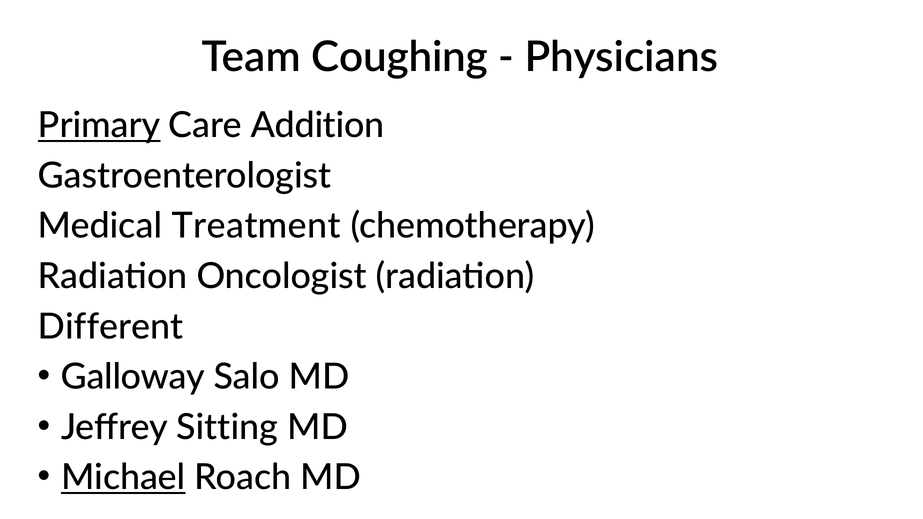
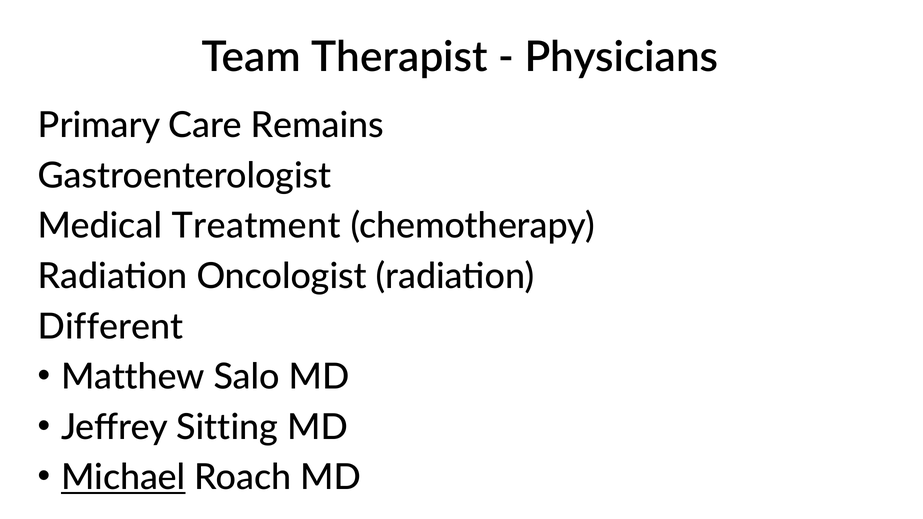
Coughing: Coughing -> Therapist (400, 57)
Primary underline: present -> none (99, 126)
Addition: Addition -> Remains (317, 126)
Galloway: Galloway -> Matthew (133, 377)
